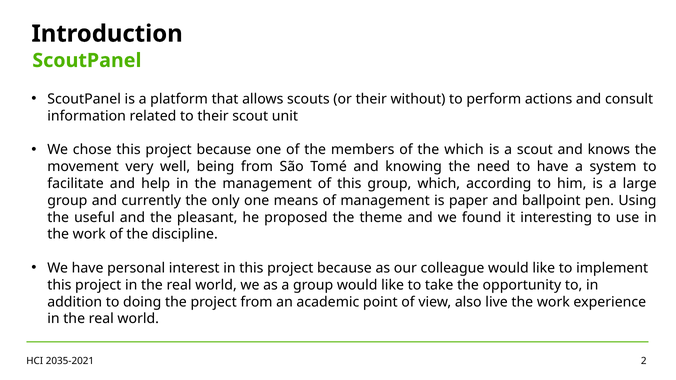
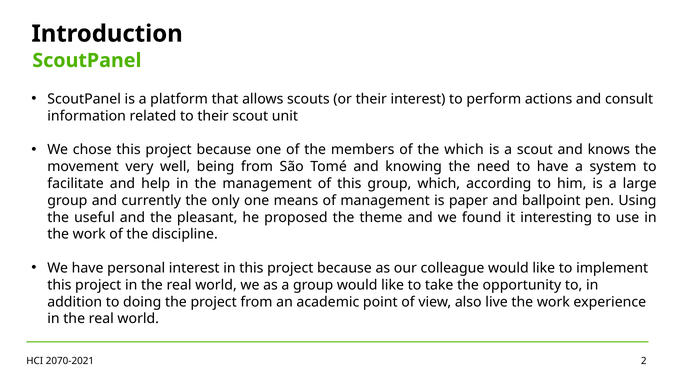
their without: without -> interest (418, 99)
2035-2021: 2035-2021 -> 2070-2021 (70, 361)
